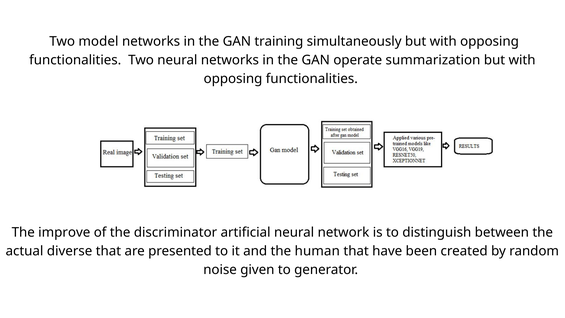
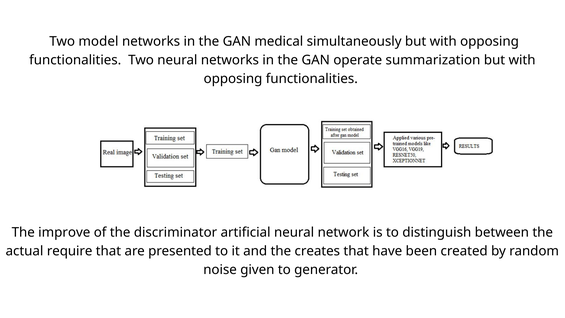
training: training -> medical (279, 41)
diverse: diverse -> require (70, 251)
human: human -> creates (317, 251)
